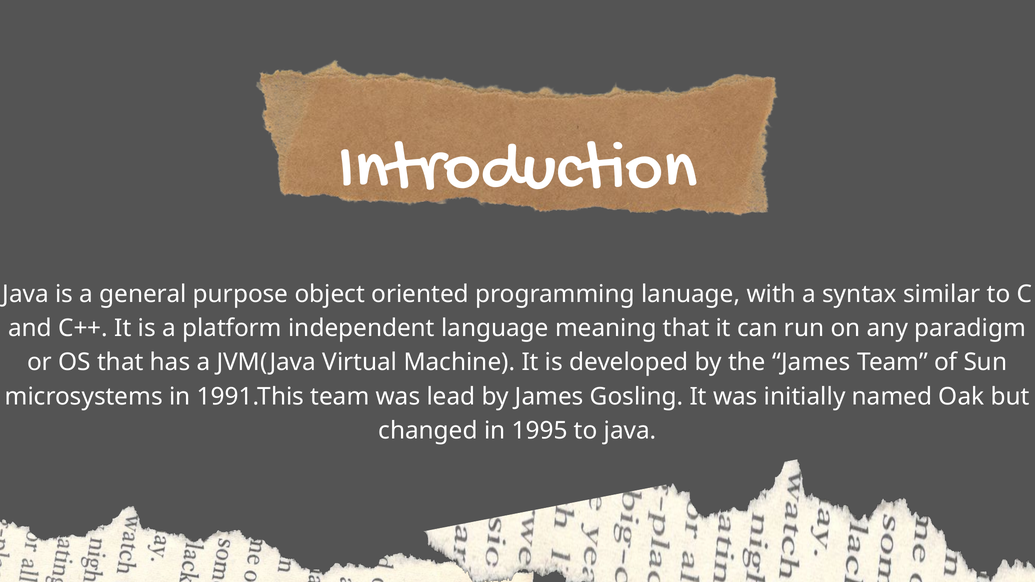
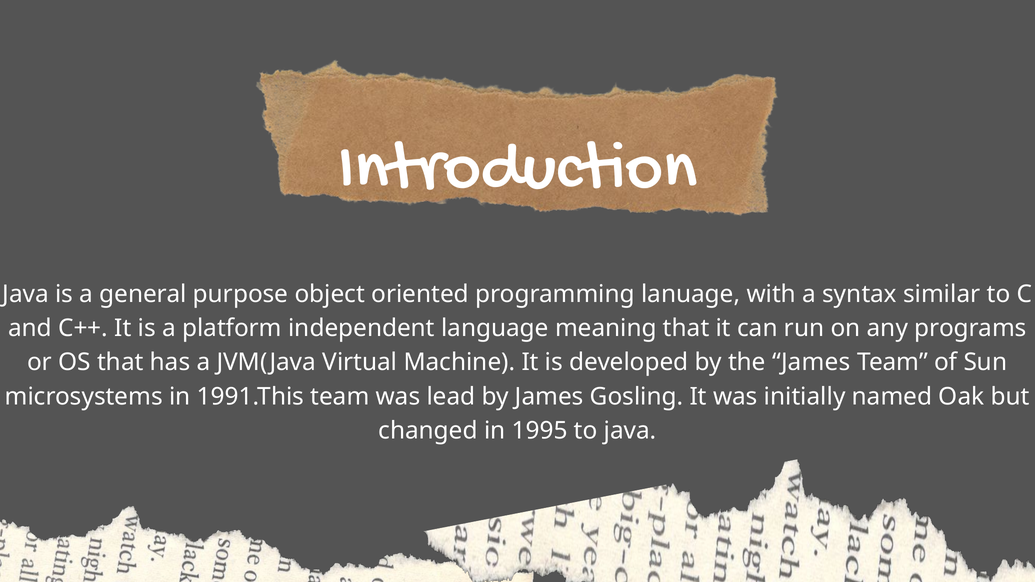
paradigm: paradigm -> programs (970, 328)
